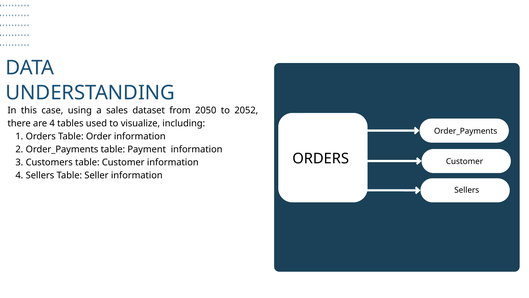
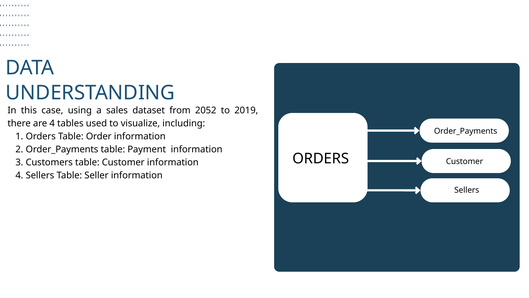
2050: 2050 -> 2052 (206, 110)
2052: 2052 -> 2019 (246, 110)
